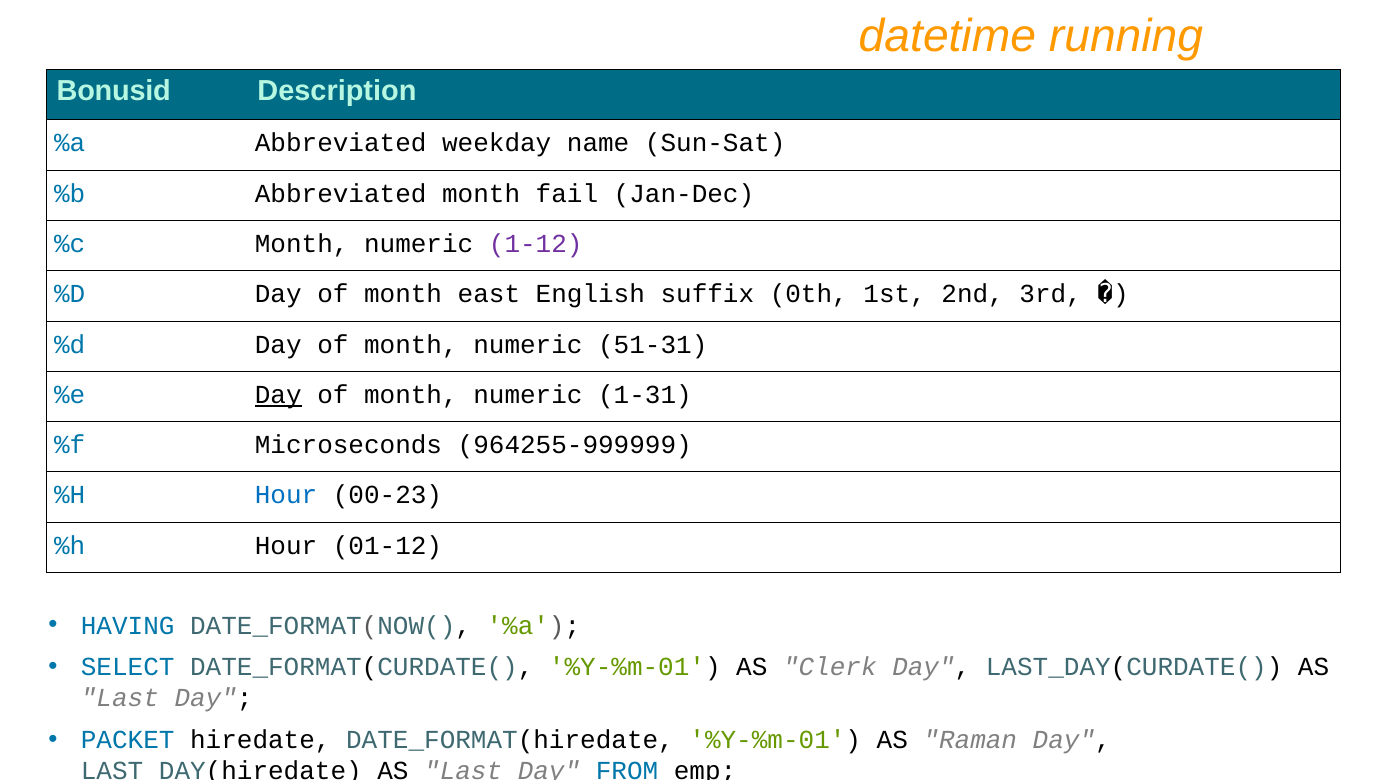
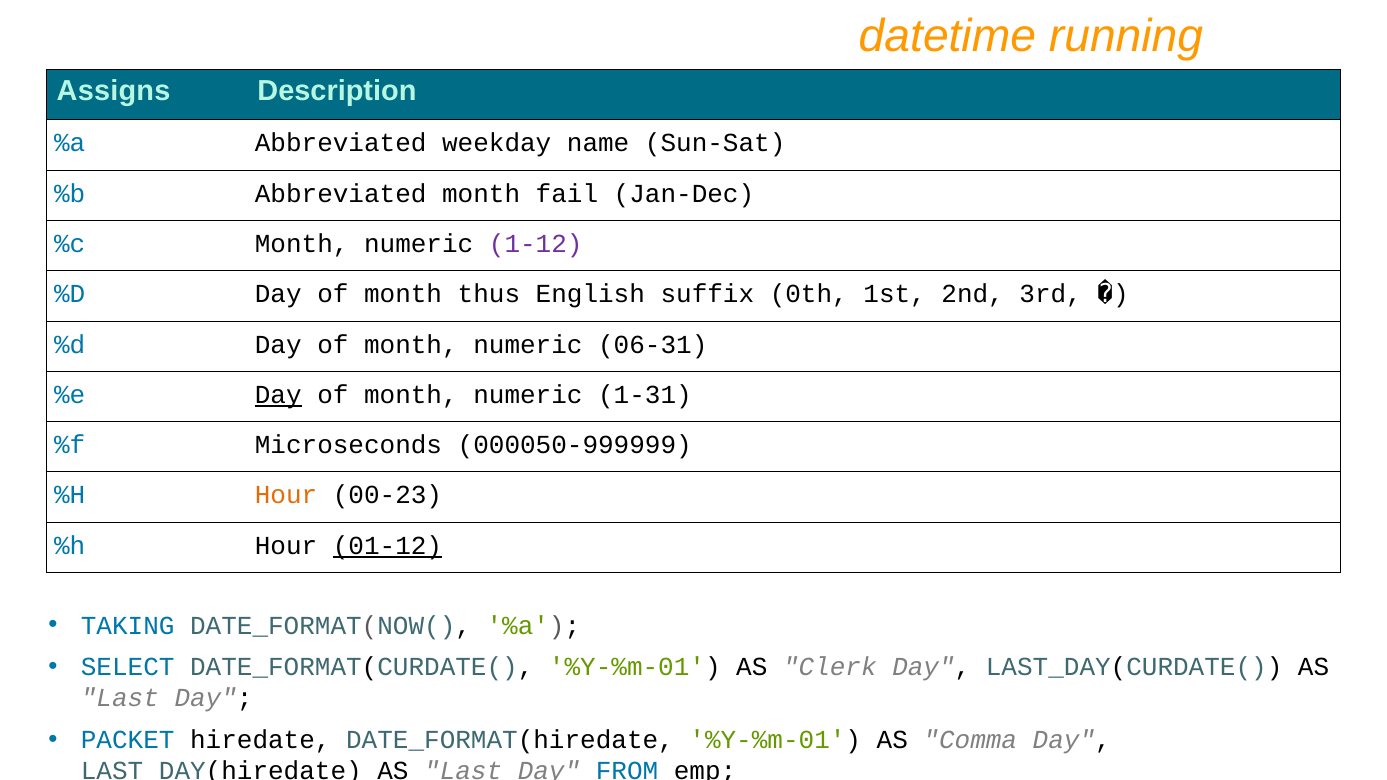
Bonusid: Bonusid -> Assigns (114, 91)
east: east -> thus (489, 294)
51-31: 51-31 -> 06-31 (653, 345)
964255-999999: 964255-999999 -> 000050-999999 (575, 445)
Hour colour: blue -> orange (286, 495)
01-12 underline: none -> present (387, 546)
HAVING: HAVING -> TAKING (128, 626)
Raman: Raman -> Comma (970, 740)
